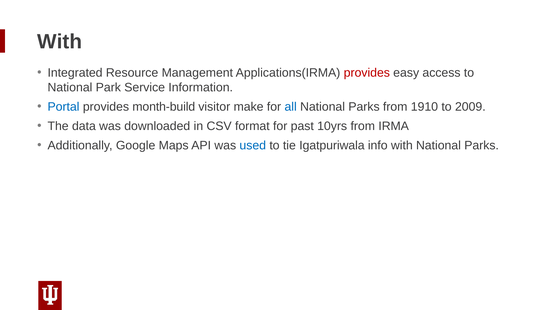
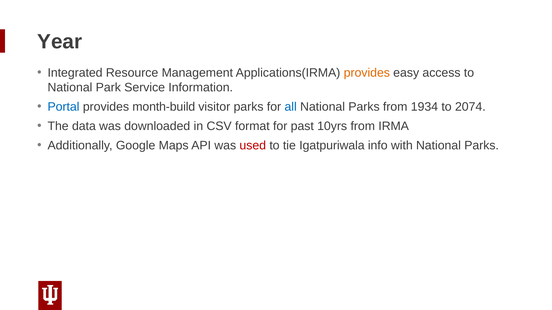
With: With -> Year (60, 42)
provides colour: red -> orange (367, 73)
visitor make: make -> parks (249, 107)
1910: 1910 -> 1934 (424, 107)
2009: 2009 -> 2074 (470, 107)
used colour: blue -> red (253, 146)
